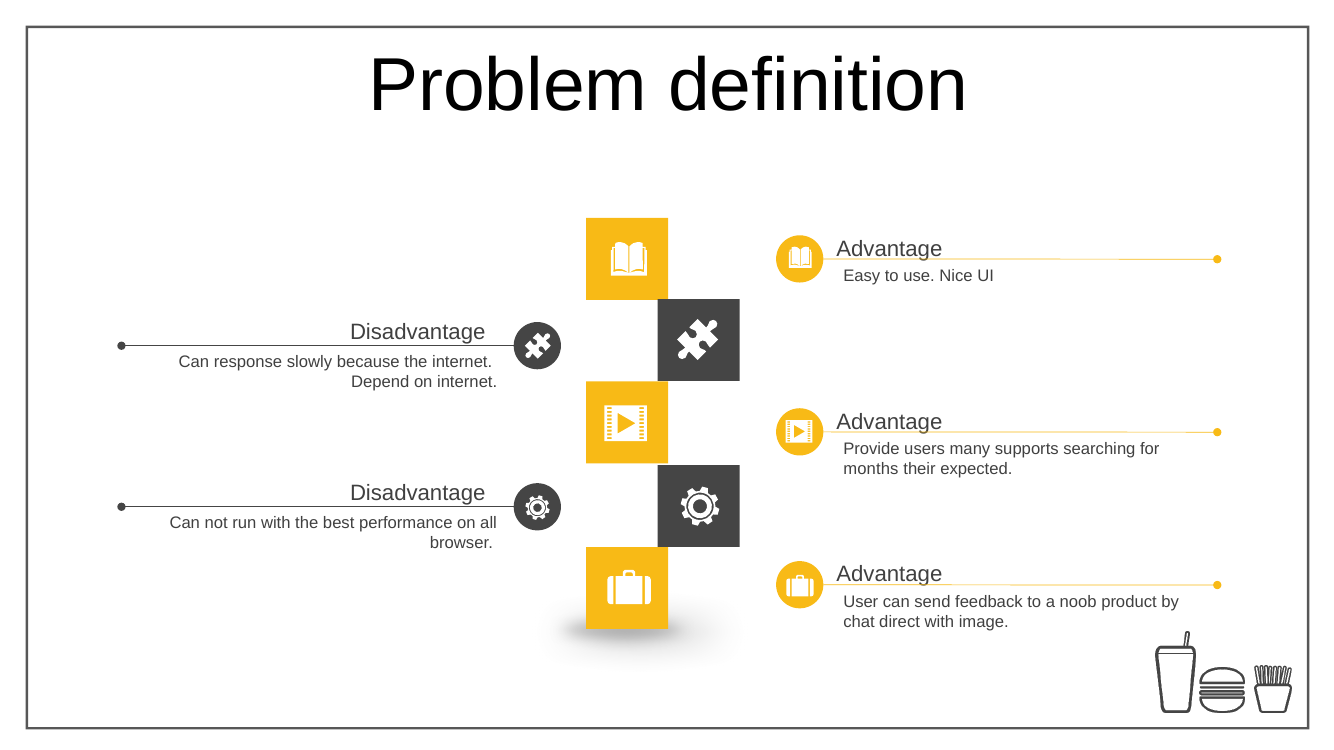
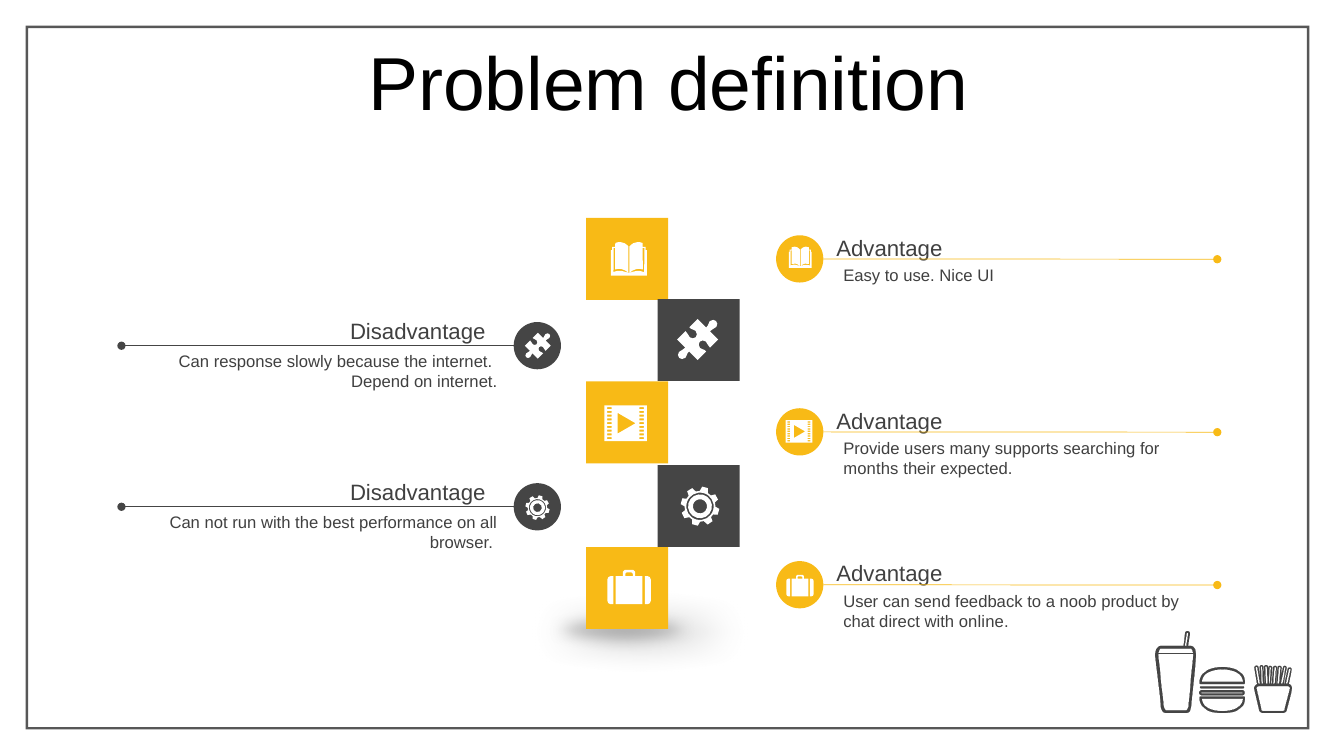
image: image -> online (984, 622)
